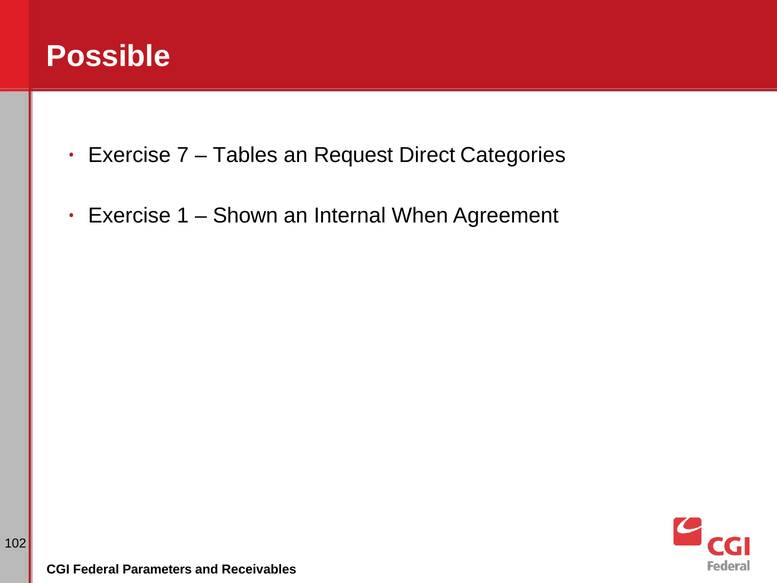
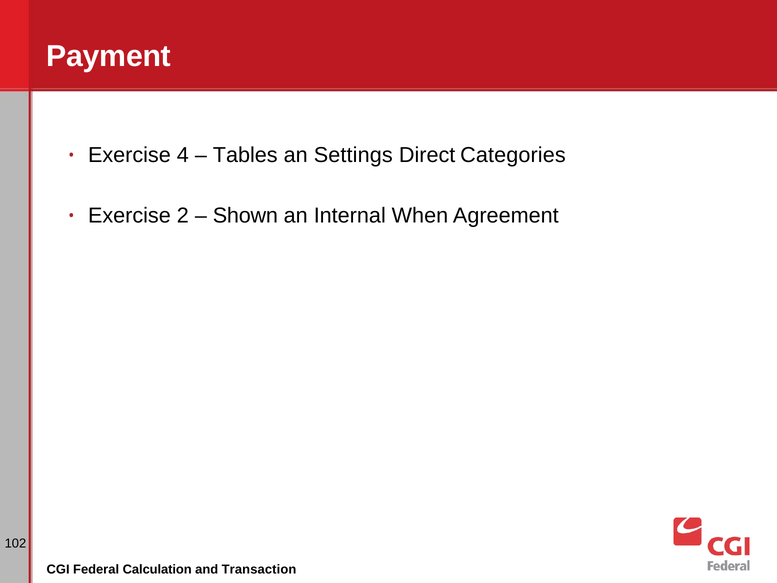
Possible: Possible -> Payment (109, 56)
7: 7 -> 4 (183, 155)
Request: Request -> Settings (353, 155)
1: 1 -> 2 (183, 215)
Parameters: Parameters -> Calculation (157, 569)
Receivables: Receivables -> Transaction (259, 569)
